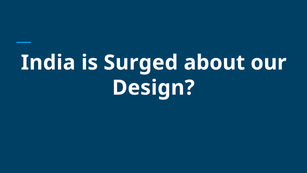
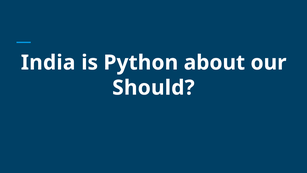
Surged: Surged -> Python (141, 63)
Design: Design -> Should (153, 88)
